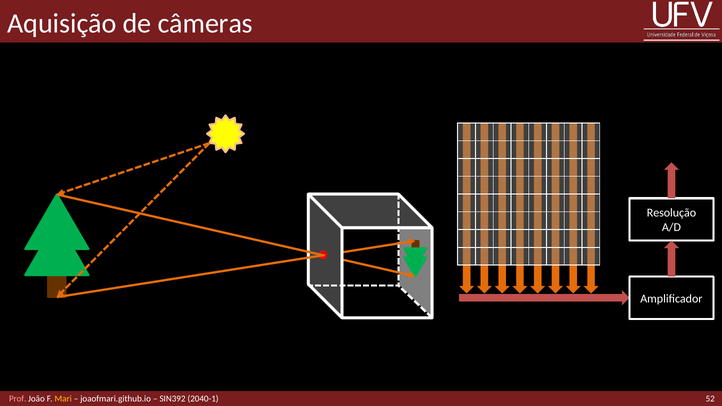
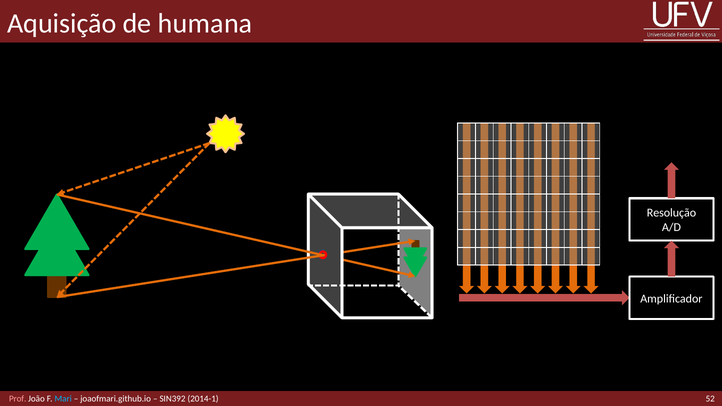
câmeras: câmeras -> humana (205, 23)
Mari colour: yellow -> light blue (63, 399)
2040-1: 2040-1 -> 2014-1 (203, 399)
